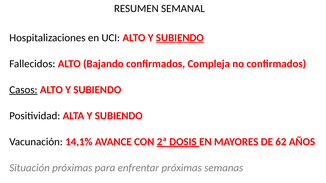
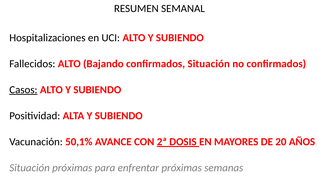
SUBIENDO underline: present -> none (180, 38)
confirmados Compleja: Compleja -> Situación (209, 64)
14,1%: 14,1% -> 50,1% (79, 142)
62: 62 -> 20 (281, 142)
